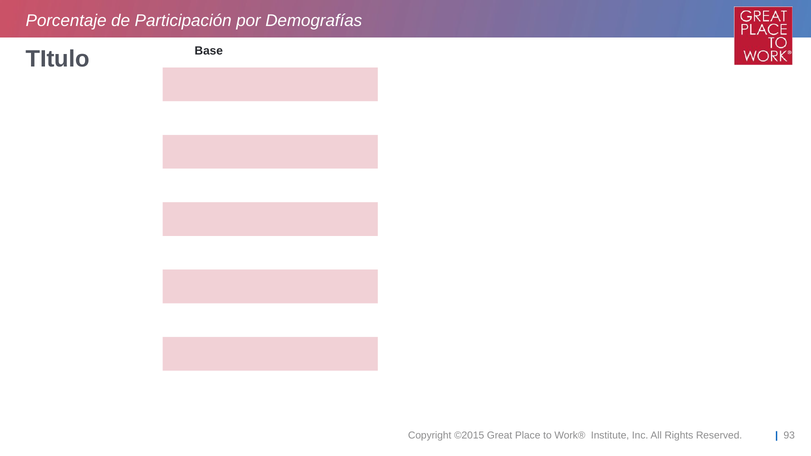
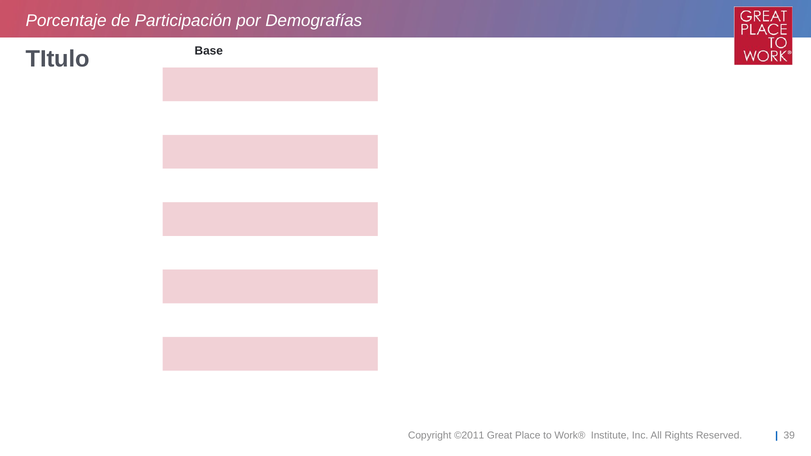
©2015: ©2015 -> ©2011 (469, 436)
93: 93 -> 39 (789, 436)
